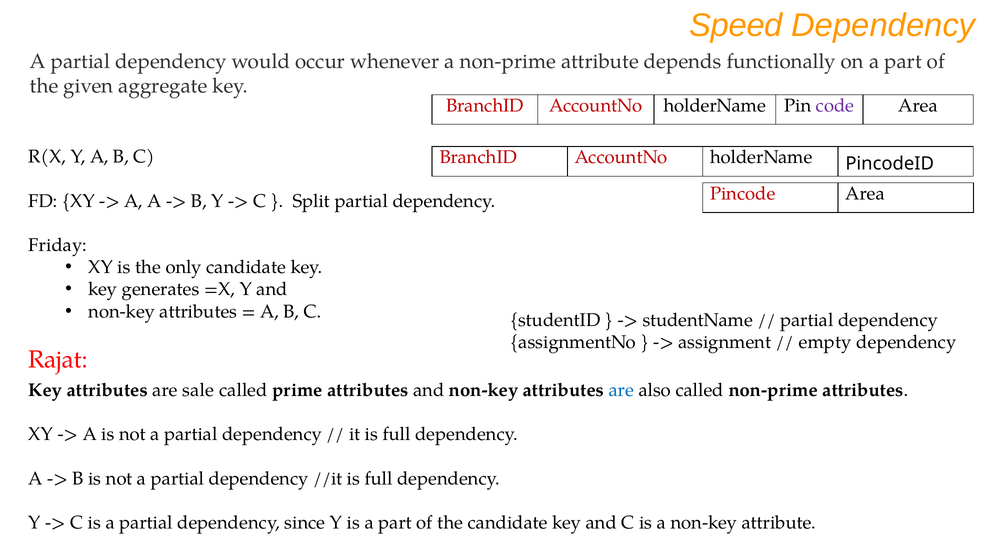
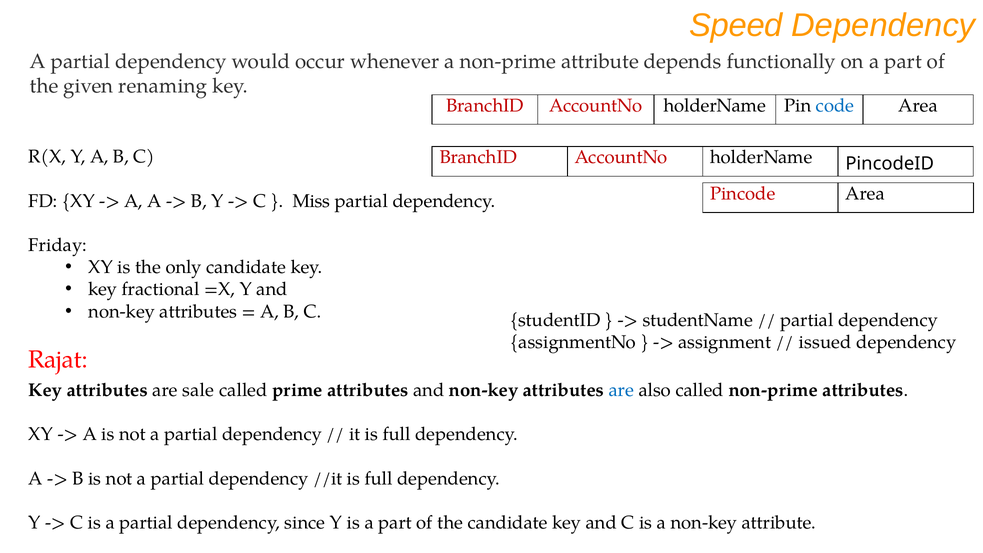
aggregate: aggregate -> renaming (163, 86)
code colour: purple -> blue (835, 106)
Split: Split -> Miss (311, 201)
generates: generates -> fractional (161, 289)
empty: empty -> issued (825, 342)
